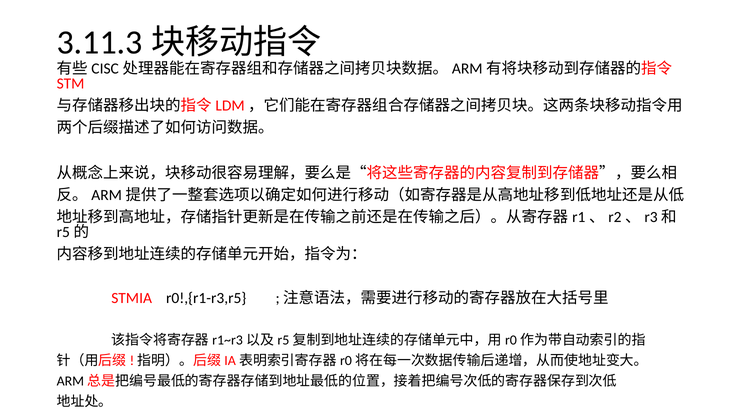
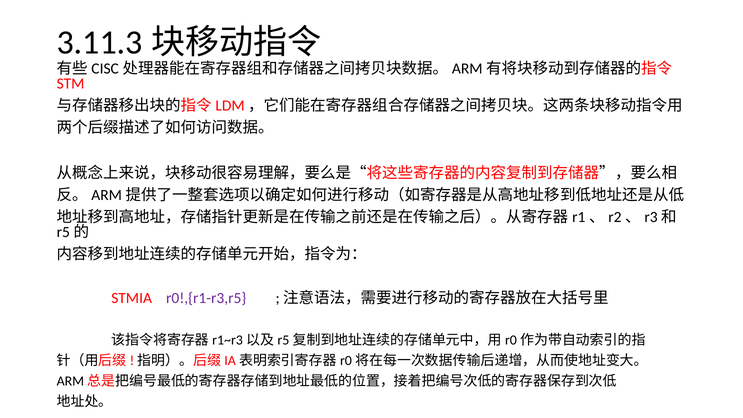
r0!,{r1-r3,r5 colour: black -> purple (206, 298)
